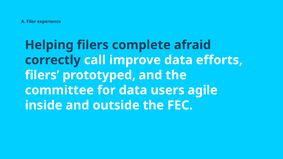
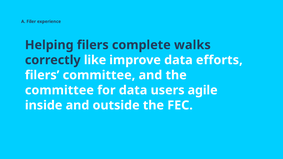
afraid: afraid -> walks (192, 45)
call: call -> like (95, 60)
filers prototyped: prototyped -> committee (99, 75)
